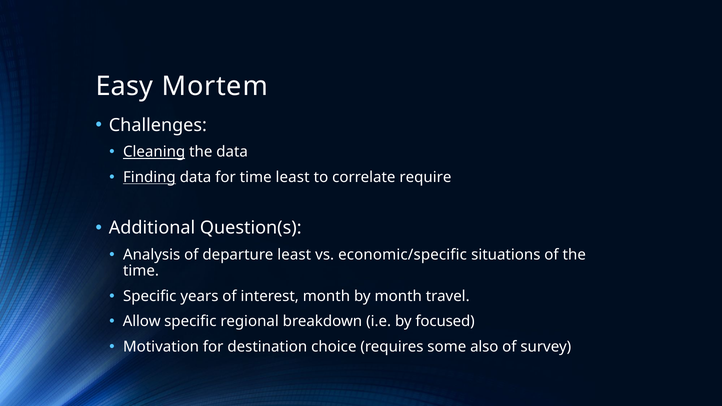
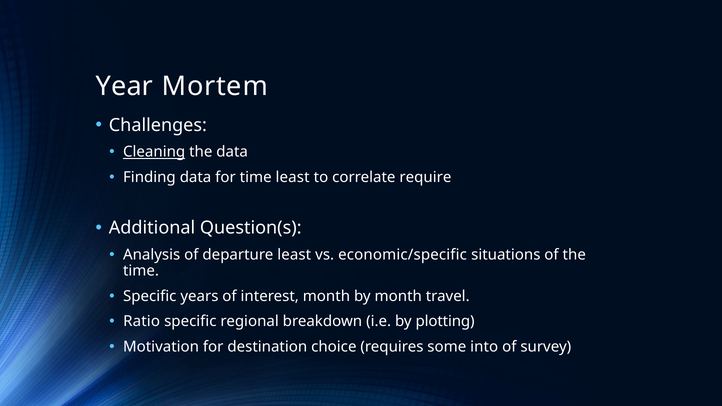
Easy: Easy -> Year (124, 86)
Finding underline: present -> none (149, 177)
Allow: Allow -> Ratio (142, 322)
focused: focused -> plotting (445, 322)
also: also -> into (484, 347)
